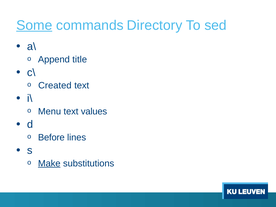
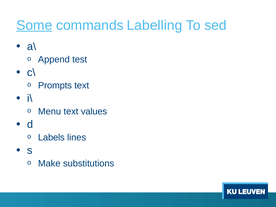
Directory: Directory -> Labelling (155, 25)
title: title -> test (80, 59)
Created: Created -> Prompts (55, 85)
Before: Before -> Labels (51, 137)
Make underline: present -> none (49, 163)
